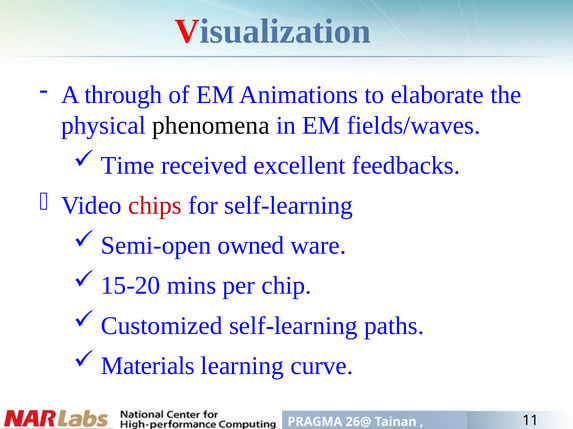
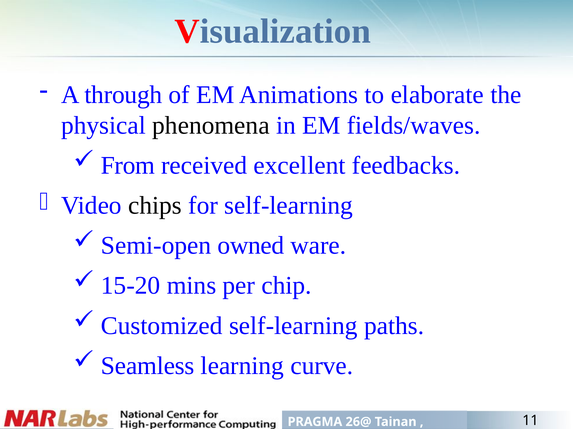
Time: Time -> From (128, 166)
chips colour: red -> black (155, 206)
Materials: Materials -> Seamless (148, 366)
